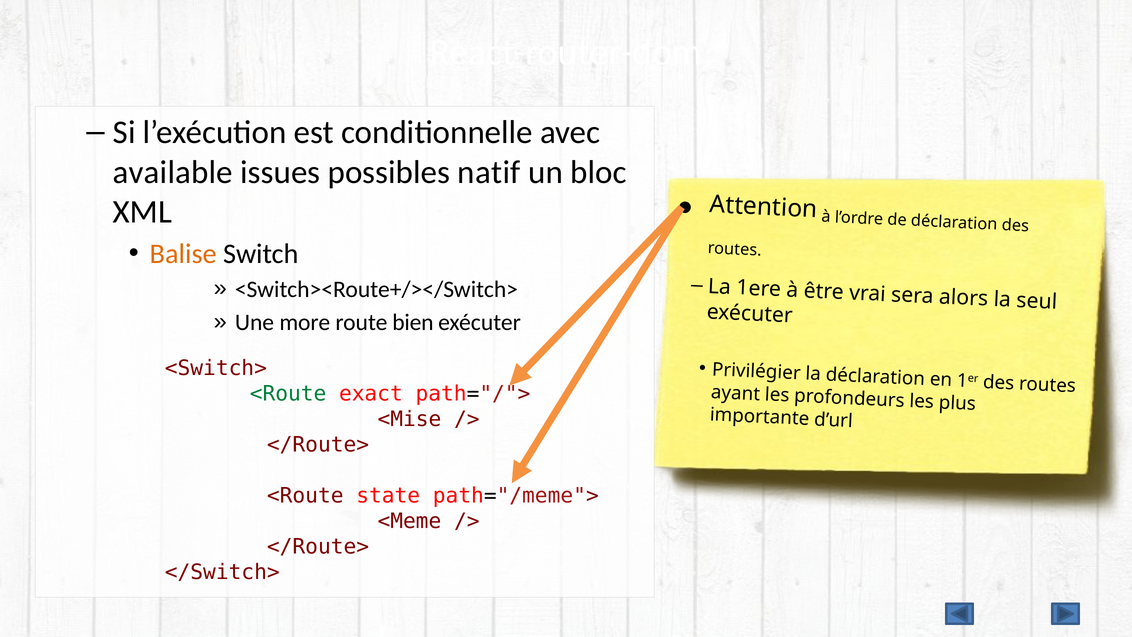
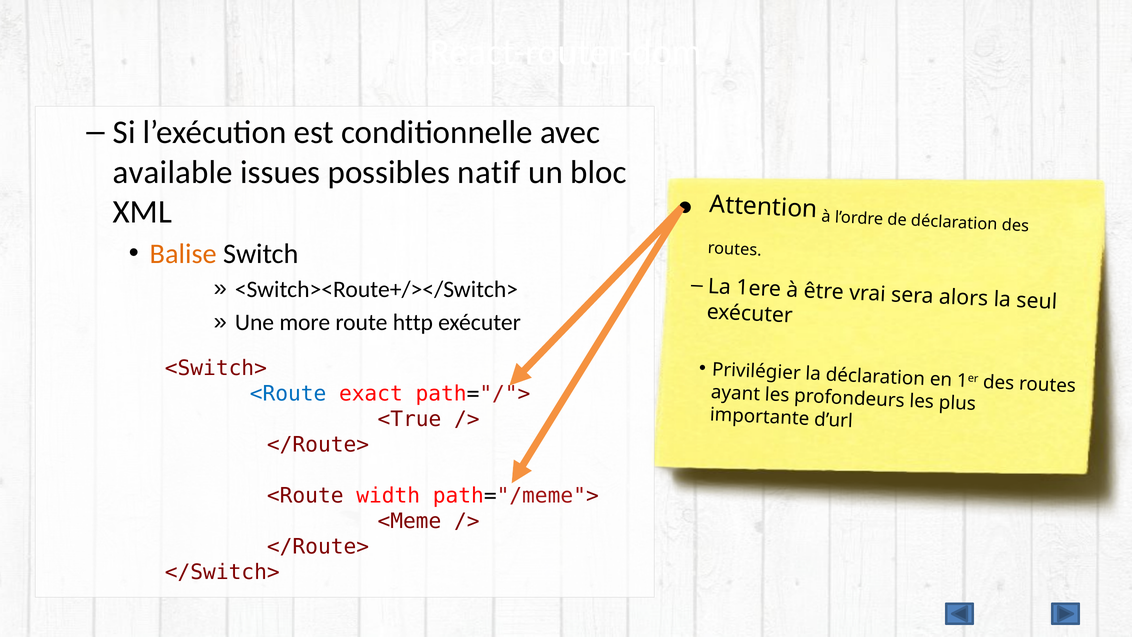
bien: bien -> http (413, 322)
<Route colour: green -> blue (288, 394)
<Mise: <Mise -> <True (409, 419)
state: state -> width (388, 496)
